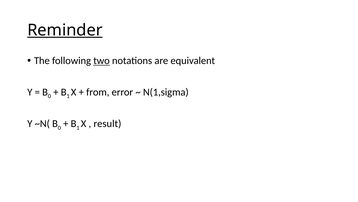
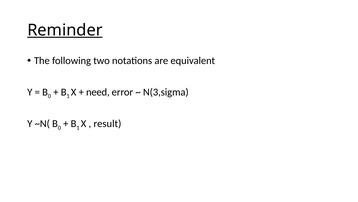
two underline: present -> none (102, 61)
from: from -> need (98, 92)
N(1,sigma: N(1,sigma -> N(3,sigma (166, 92)
